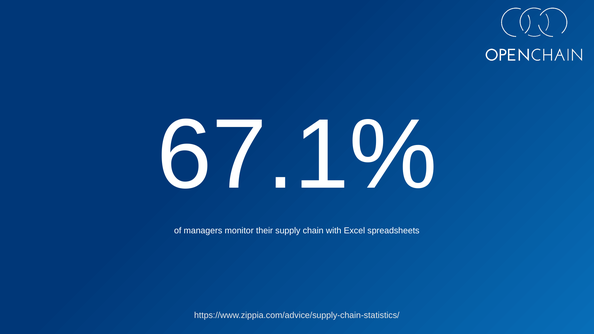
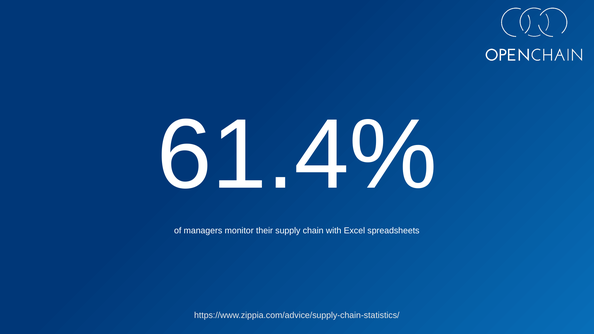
67.1%: 67.1% -> 61.4% (297, 155)
